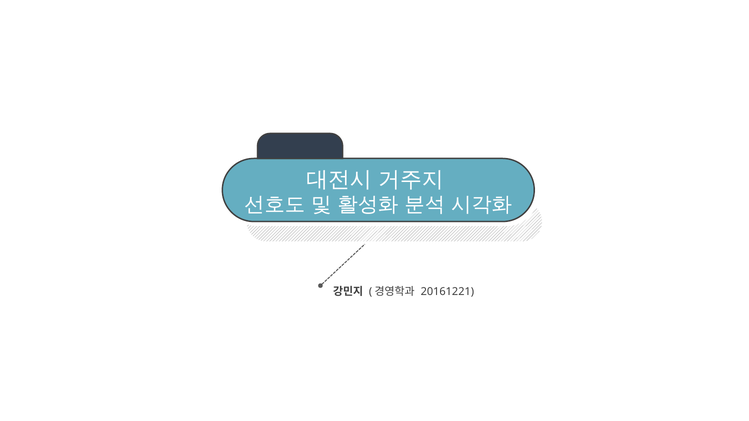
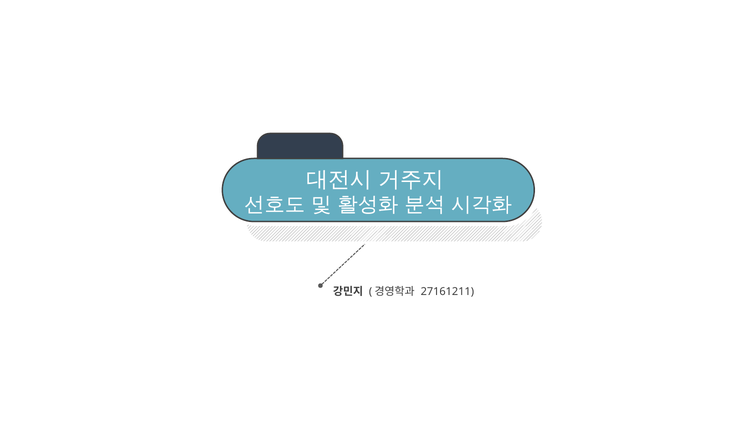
20161221: 20161221 -> 27161211 (447, 292)
